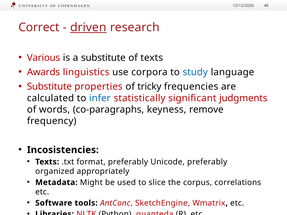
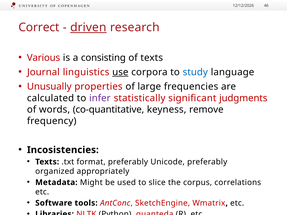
a substitute: substitute -> consisting (103, 58)
Awards: Awards -> Journal (43, 72)
use underline: none -> present (120, 72)
Substitute: Substitute -> Unusually (49, 87)
tricky: tricky -> large (149, 87)
infer colour: blue -> purple (100, 98)
co-paragraphs: co-paragraphs -> co-quantitative (109, 110)
